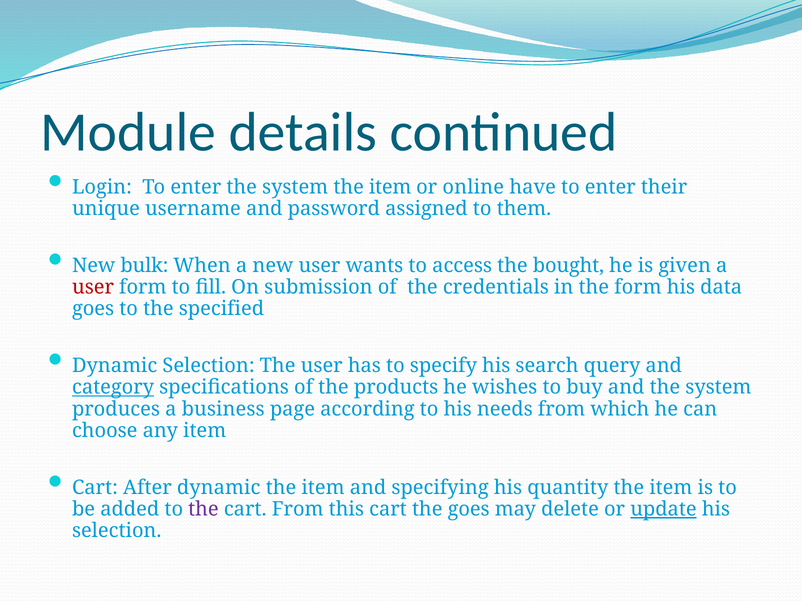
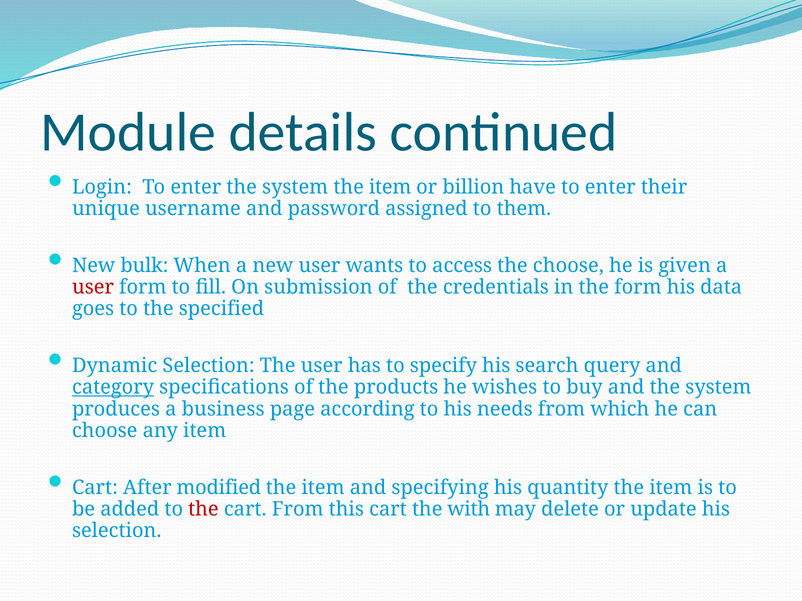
online: online -> billion (473, 187)
the bought: bought -> choose (568, 266)
After dynamic: dynamic -> modified (219, 488)
the colour: purple -> red (203, 510)
the goes: goes -> with (469, 510)
update underline: present -> none (663, 510)
